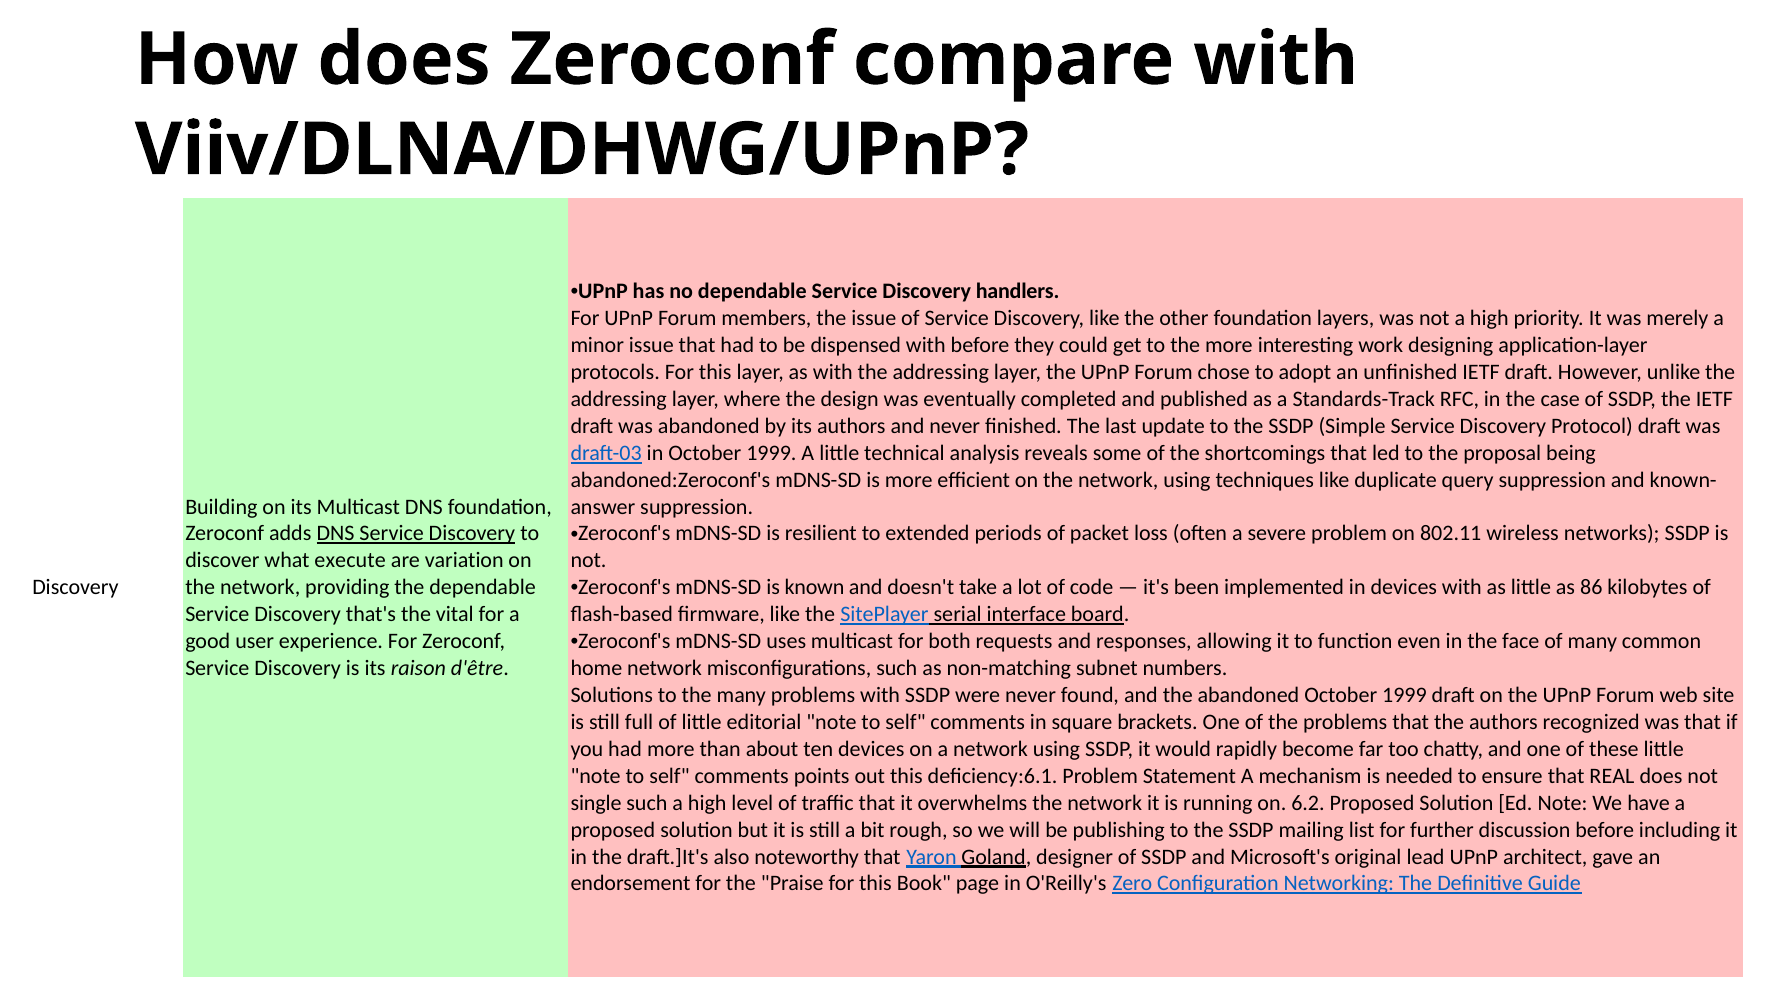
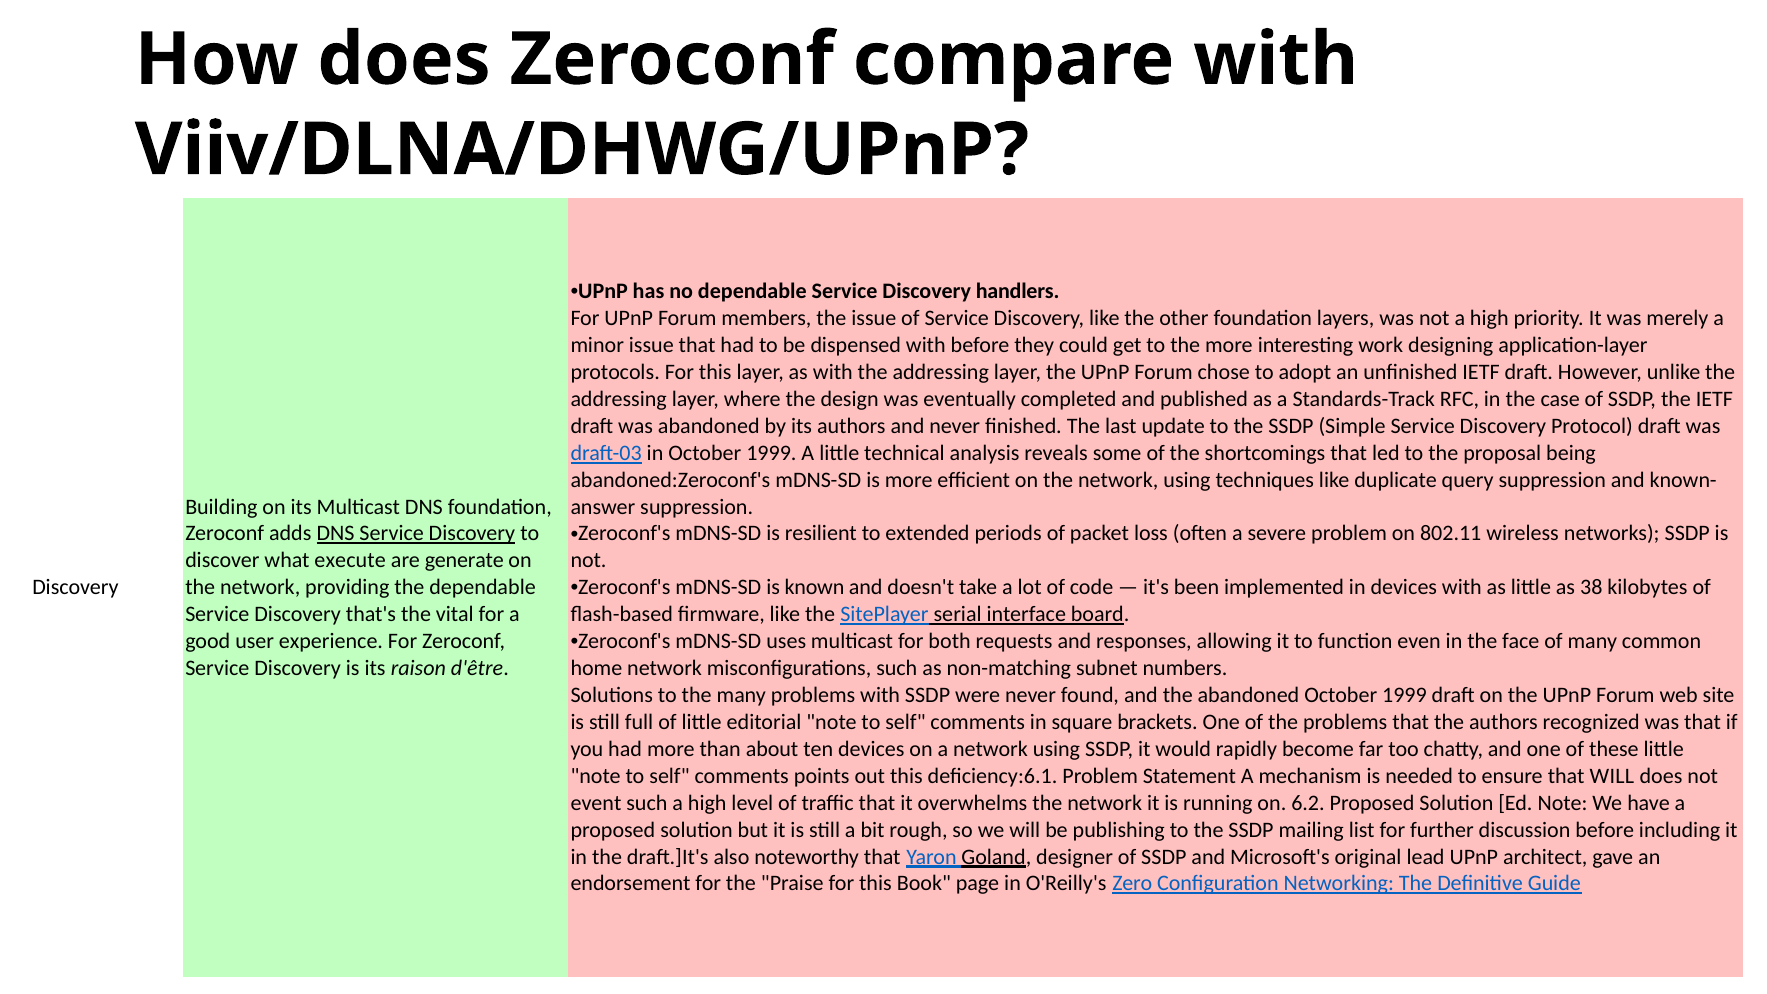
variation: variation -> generate (464, 561)
86: 86 -> 38 (1591, 588)
that REAL: REAL -> WILL (1612, 776)
single: single -> event (596, 803)
